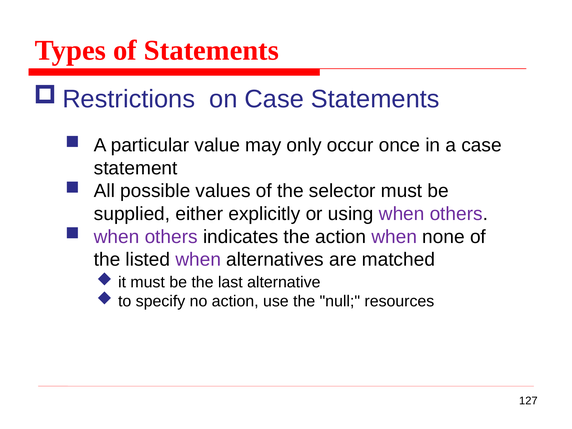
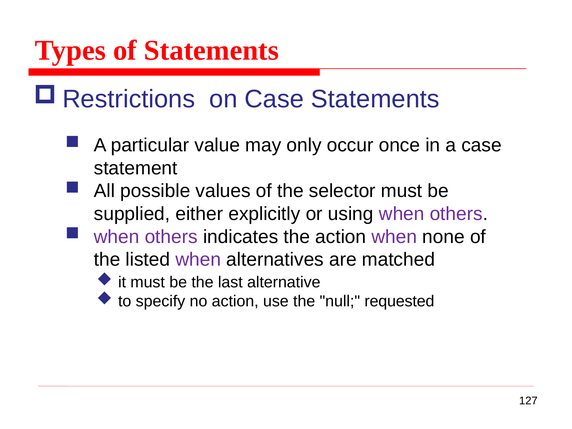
resources: resources -> requested (399, 301)
